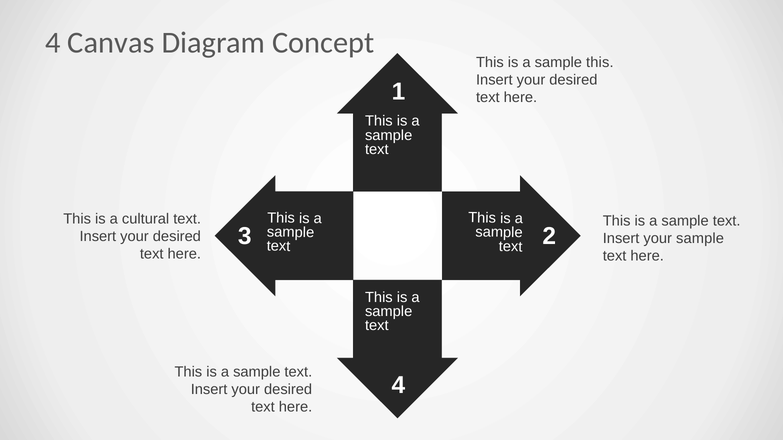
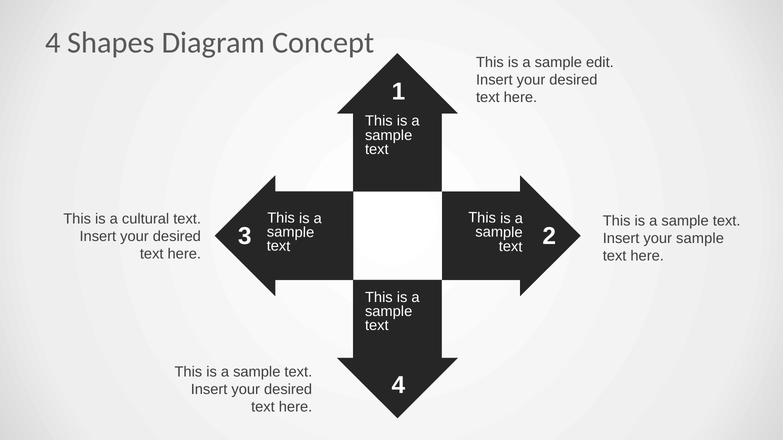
Canvas: Canvas -> Shapes (111, 43)
sample this: this -> edit (600, 63)
